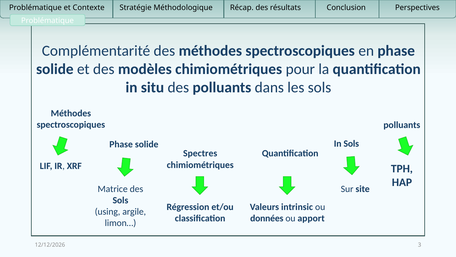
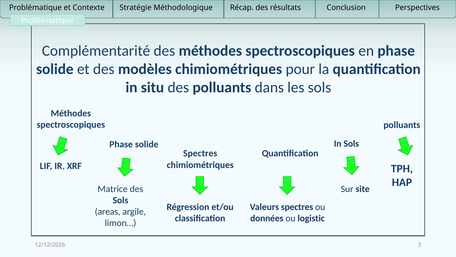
Valeurs intrinsic: intrinsic -> spectres (297, 207)
using: using -> areas (108, 211)
apport: apport -> logistic (311, 218)
